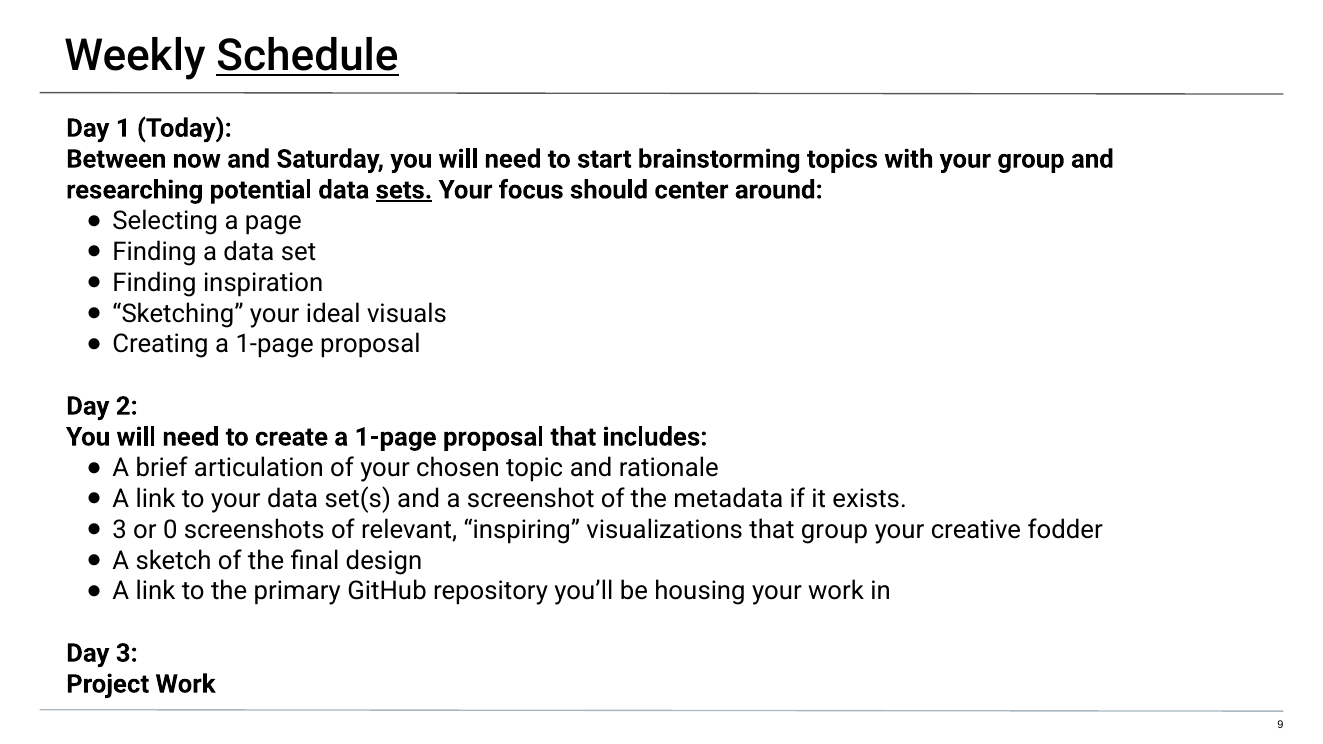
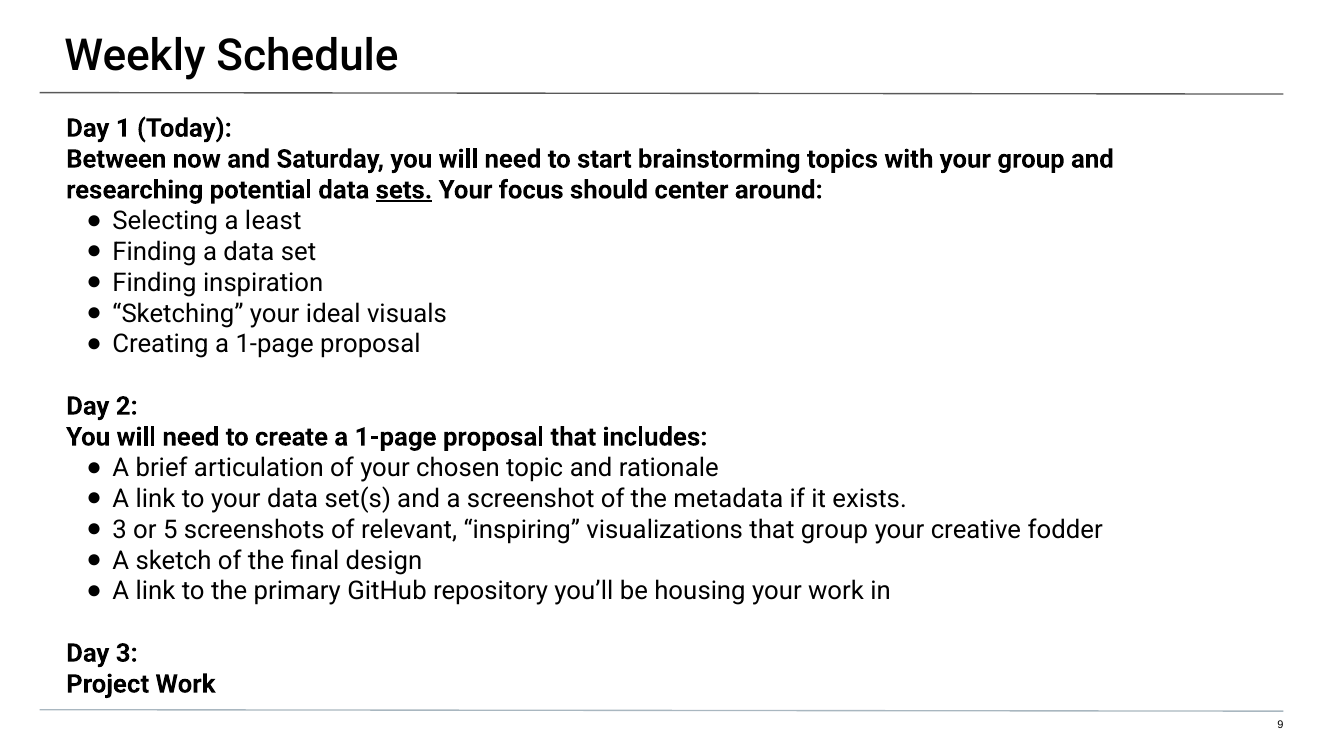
Schedule underline: present -> none (308, 56)
page: page -> least (273, 221)
0: 0 -> 5 (170, 530)
